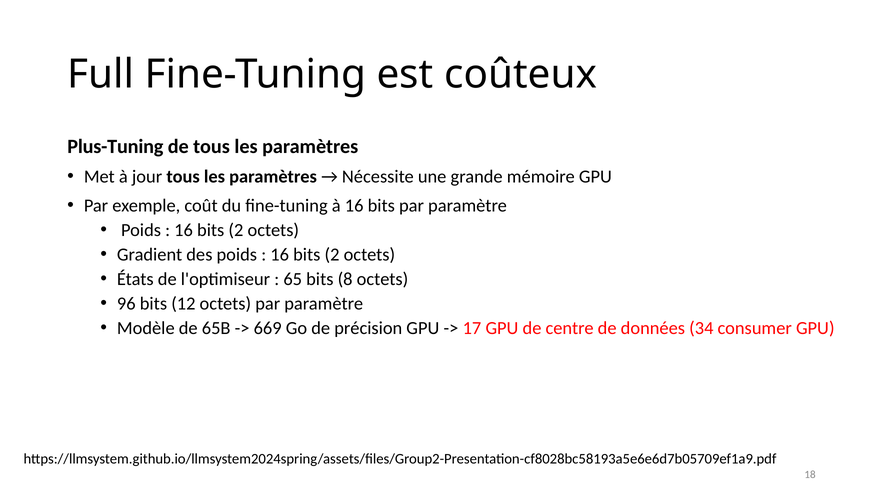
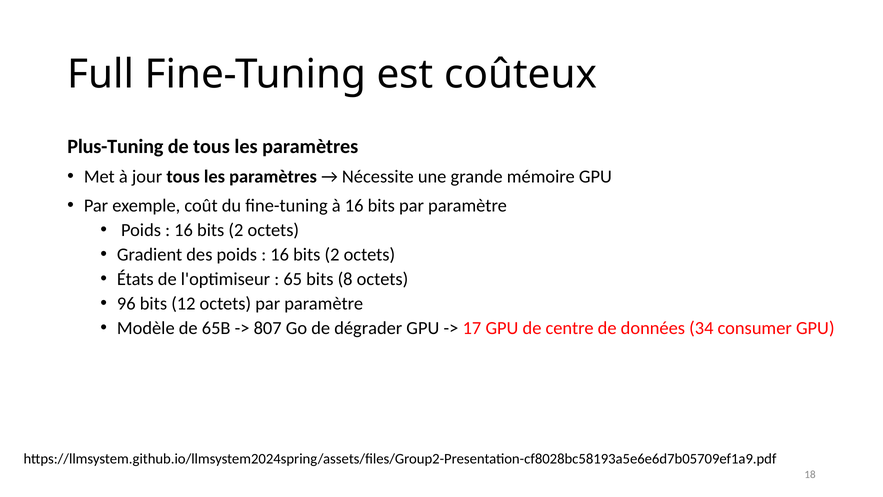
669: 669 -> 807 (268, 328)
précision: précision -> dégrader (368, 328)
